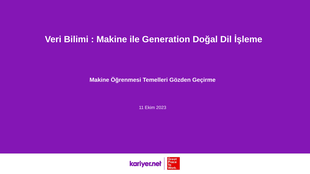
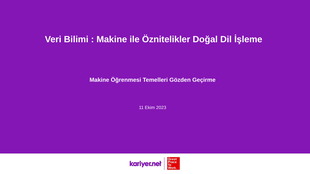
Generation: Generation -> Öznitelikler (166, 39)
